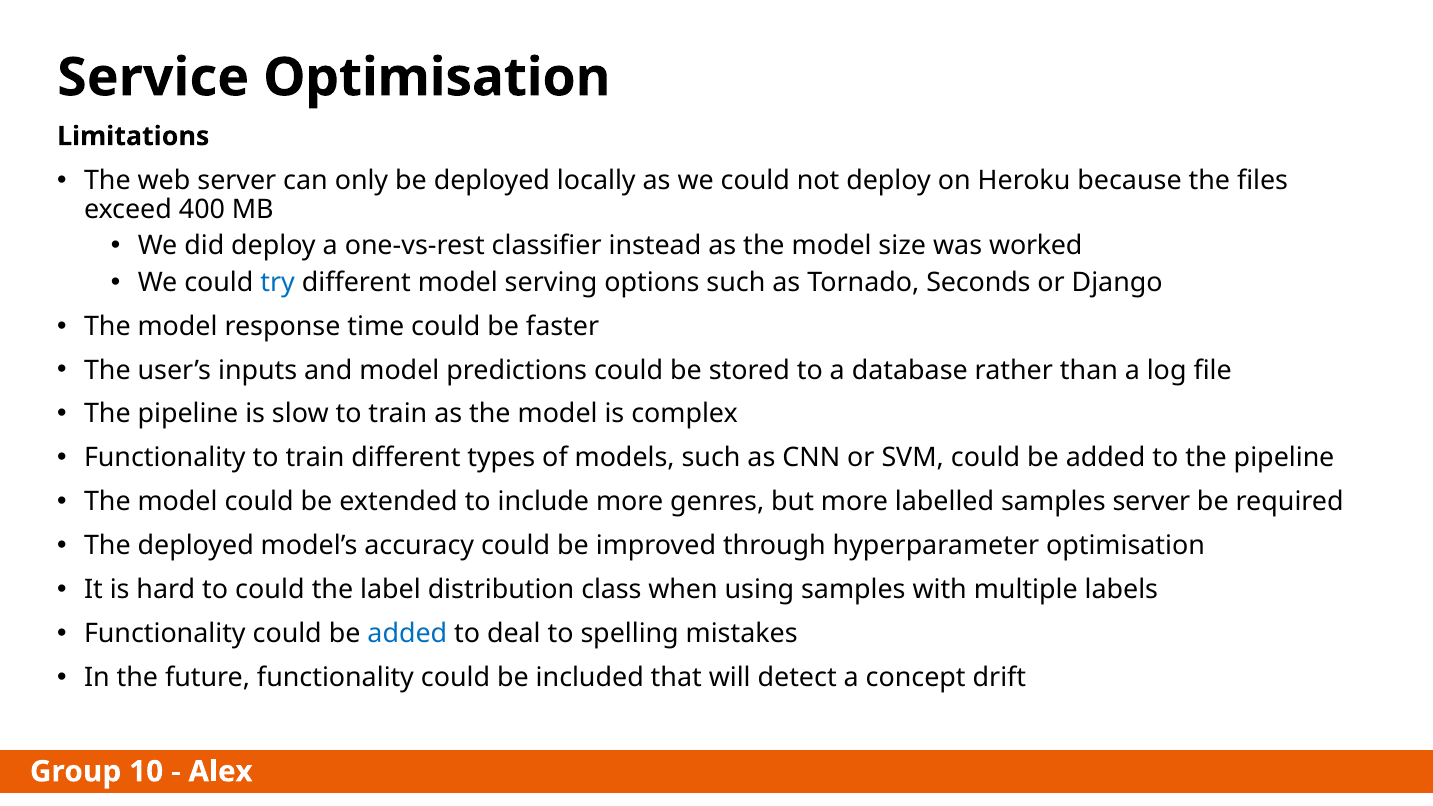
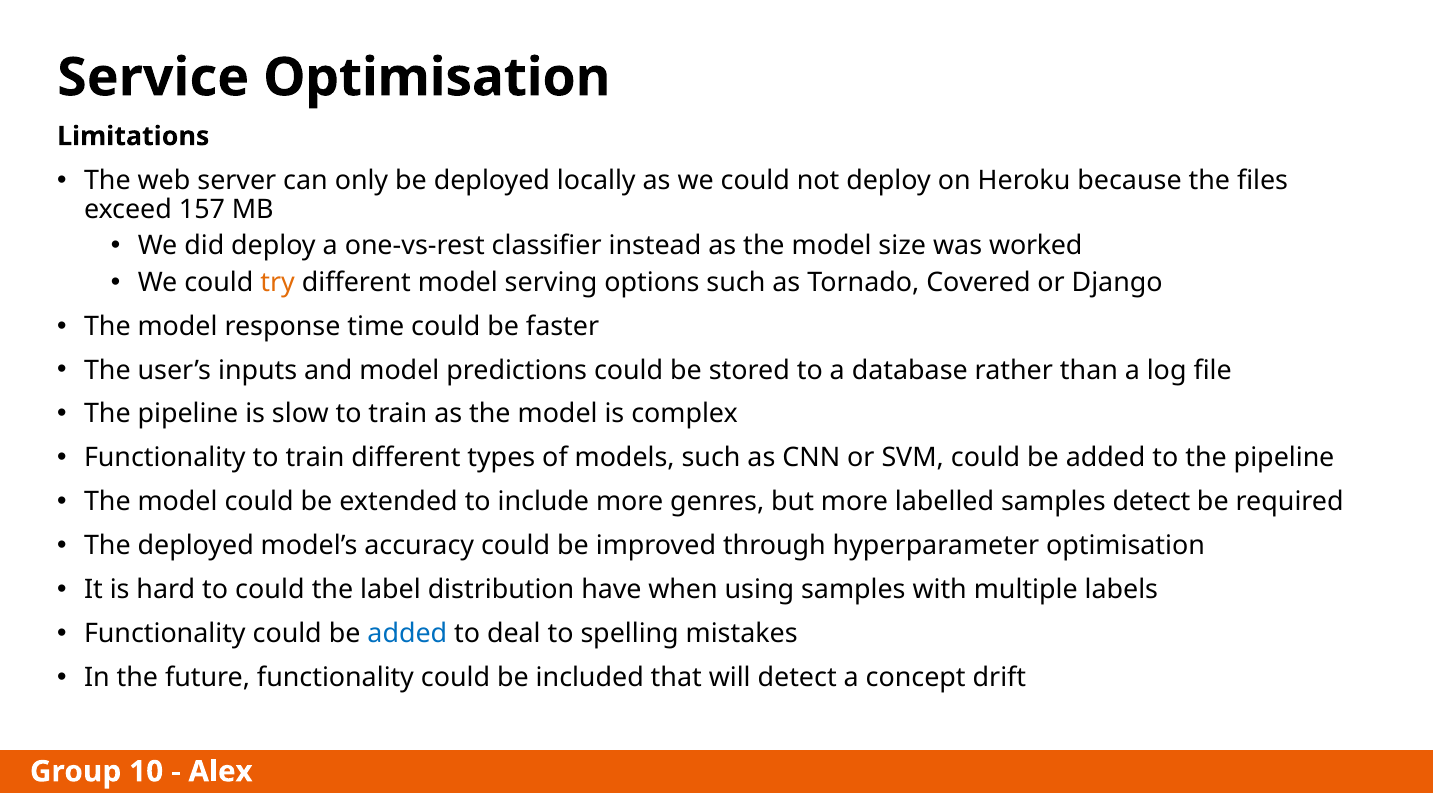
400: 400 -> 157 (202, 209)
try colour: blue -> orange (278, 282)
Seconds: Seconds -> Covered (978, 282)
samples server: server -> detect (1151, 502)
class: class -> have (611, 590)
